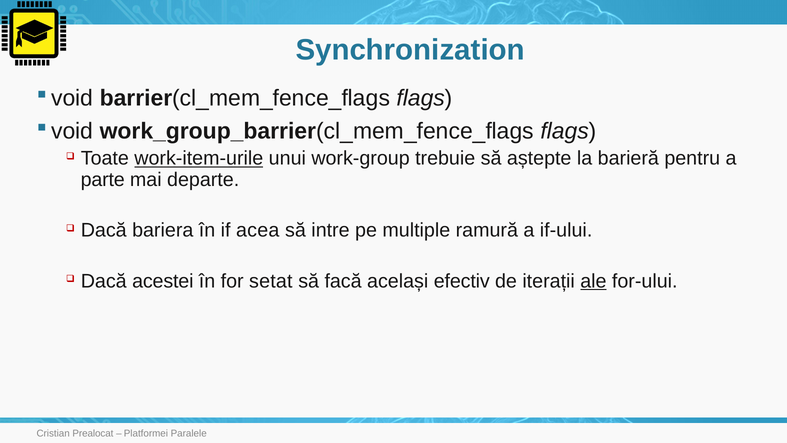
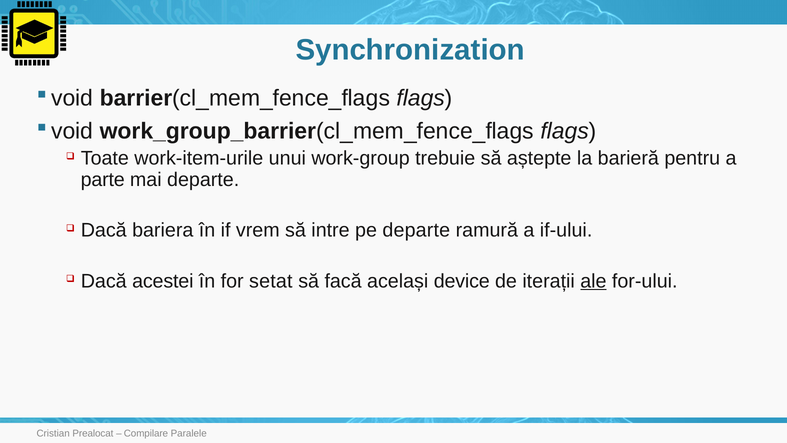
work-item-urile underline: present -> none (199, 158)
acea: acea -> vrem (258, 230)
pe multiple: multiple -> departe (416, 230)
efectiv: efectiv -> device (462, 281)
Platformei: Platformei -> Compilare (146, 433)
